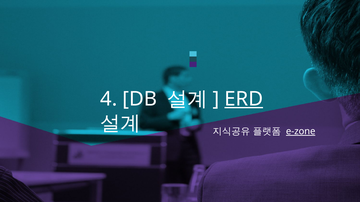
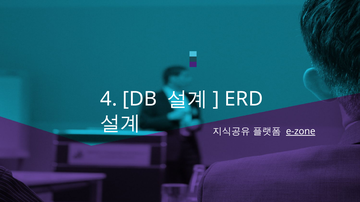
ERD underline: present -> none (244, 99)
